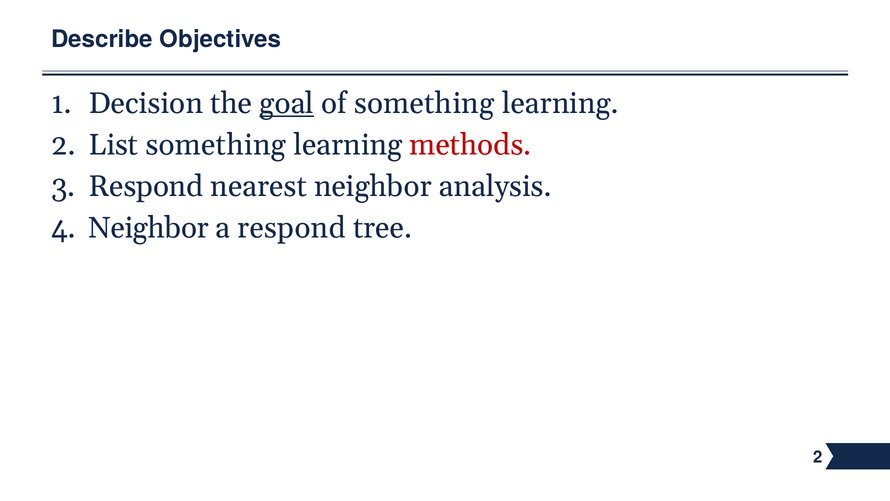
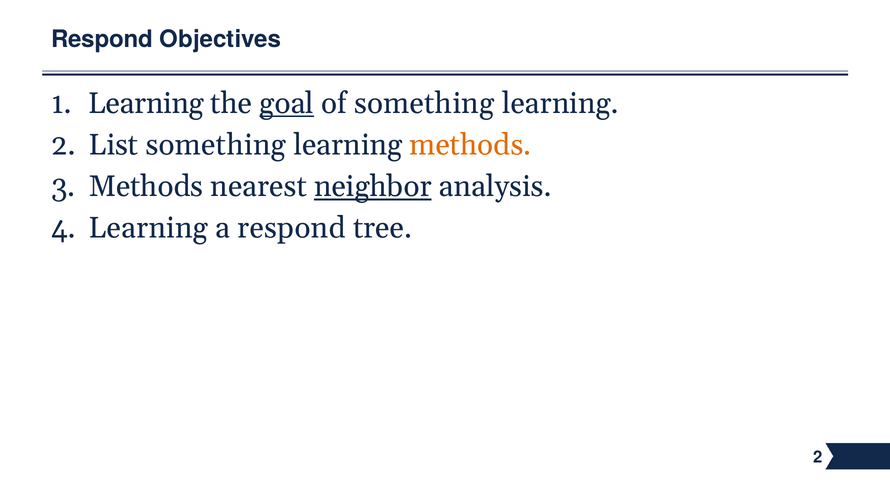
Describe: Describe -> Respond (102, 39)
Decision: Decision -> Learning (146, 103)
methods colour: red -> orange (470, 145)
Respond: Respond -> Methods (146, 186)
neighbor underline: none -> present (373, 186)
Neighbor: Neighbor -> Learning (148, 228)
